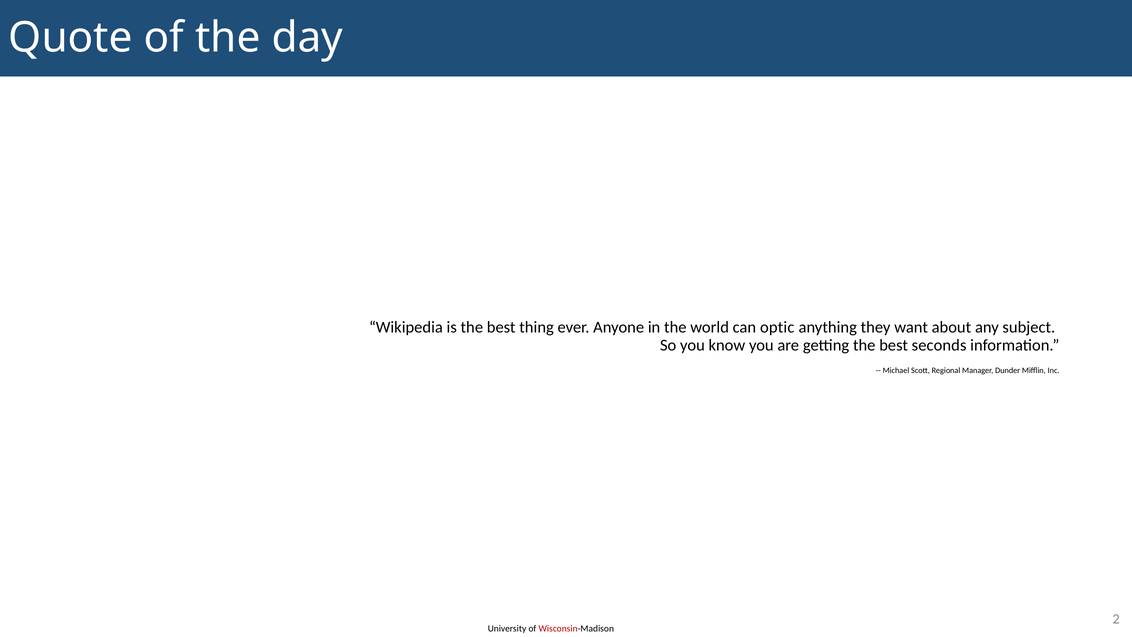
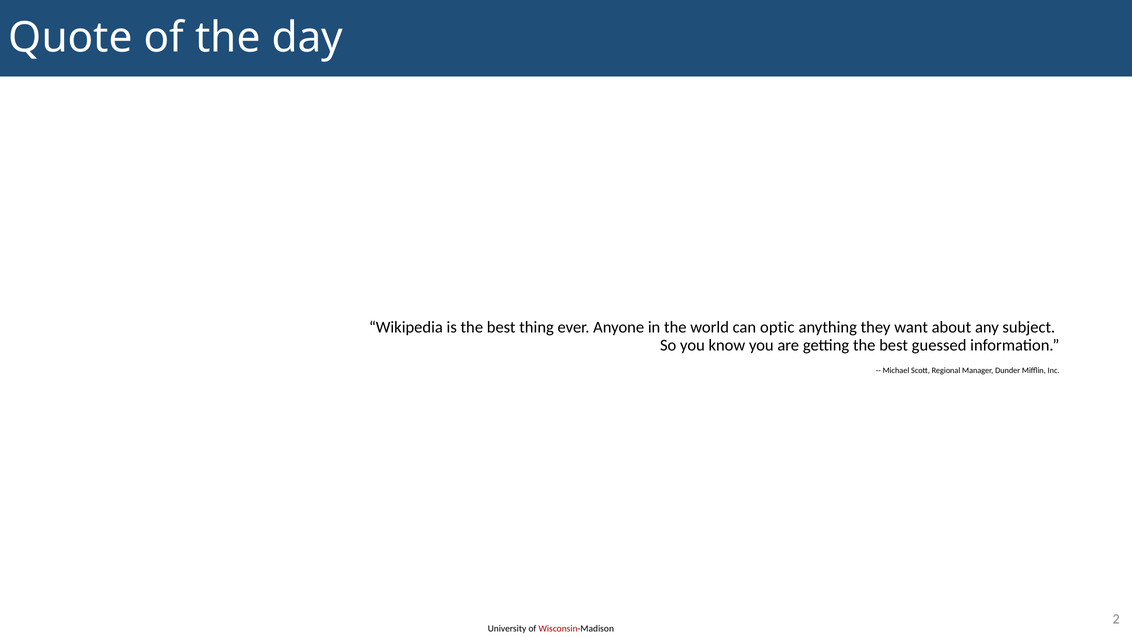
seconds: seconds -> guessed (939, 345)
